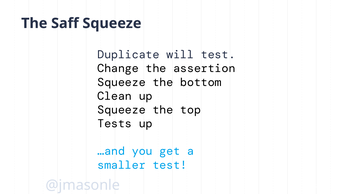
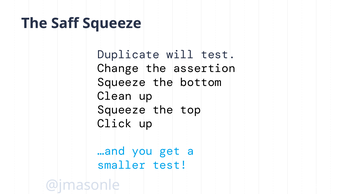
Tests: Tests -> Click (115, 124)
